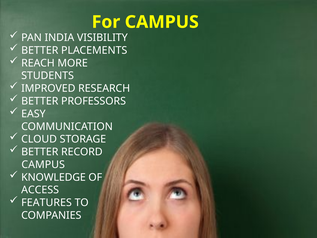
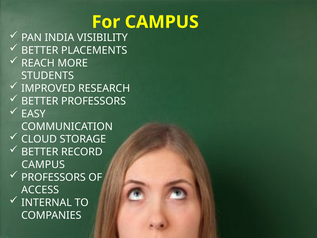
KNOWLEDGE: KNOWLEDGE -> PROFESSORS (53, 177)
FEATURES: FEATURES -> INTERNAL (47, 202)
